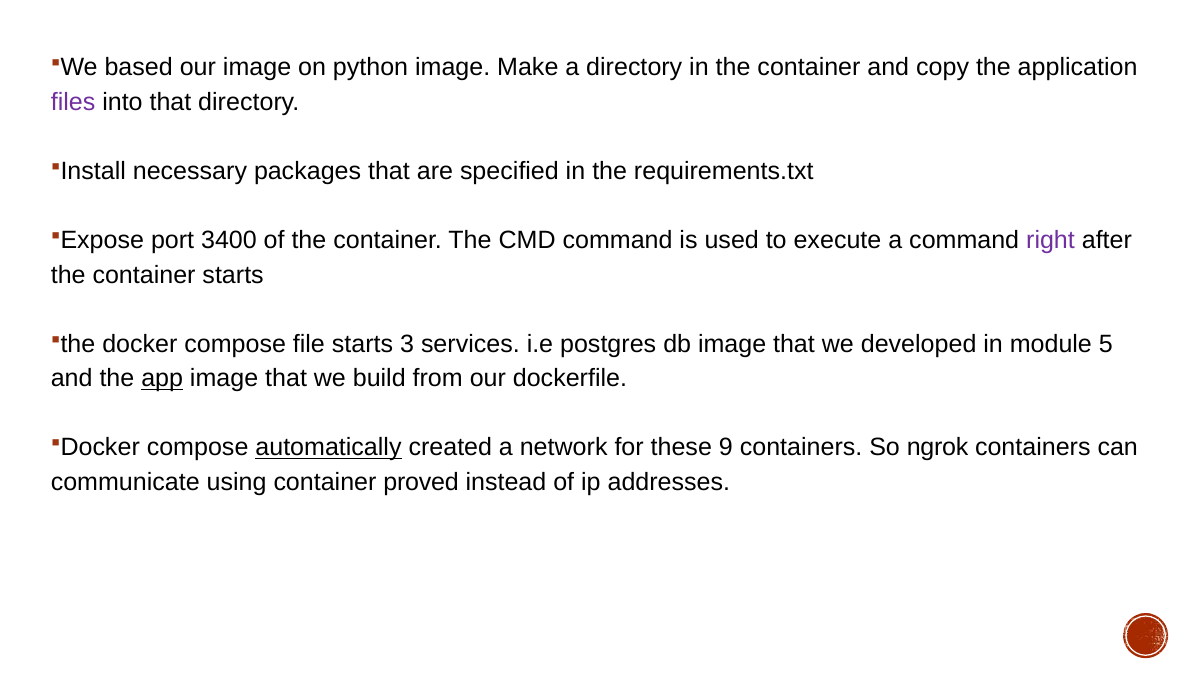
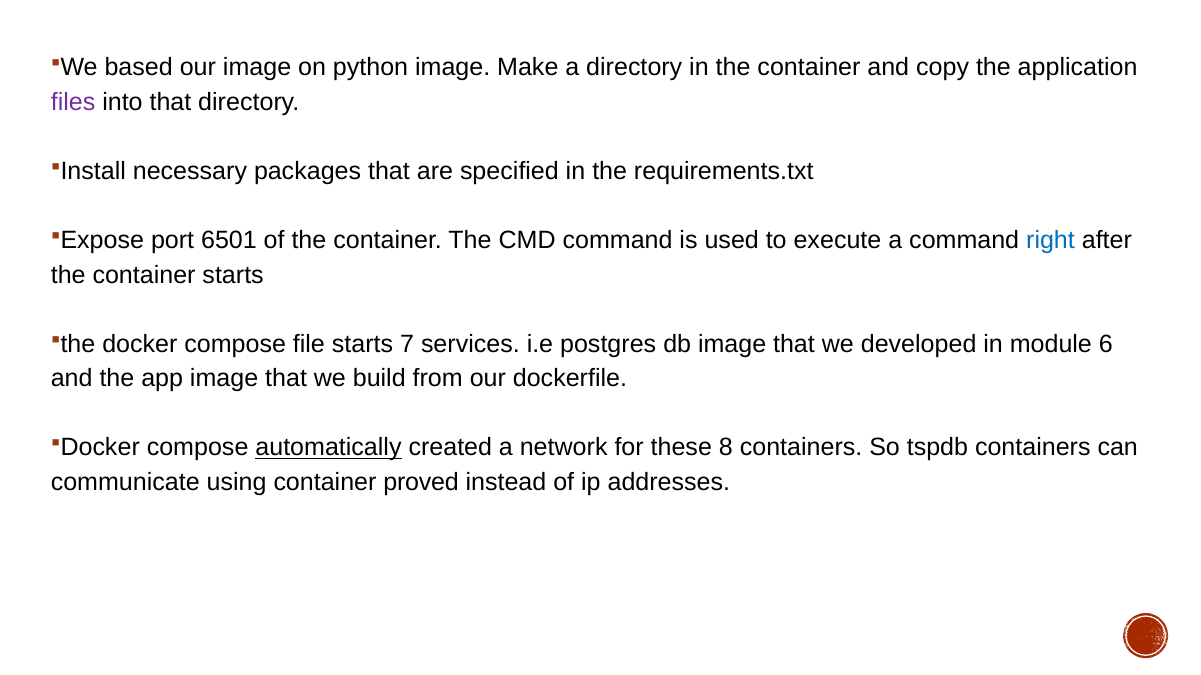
3400: 3400 -> 6501 (229, 241)
right colour: purple -> blue (1051, 241)
3: 3 -> 7 (407, 344)
5: 5 -> 6 (1106, 344)
app underline: present -> none (162, 379)
9: 9 -> 8 (726, 448)
ngrok: ngrok -> tspdb (937, 448)
